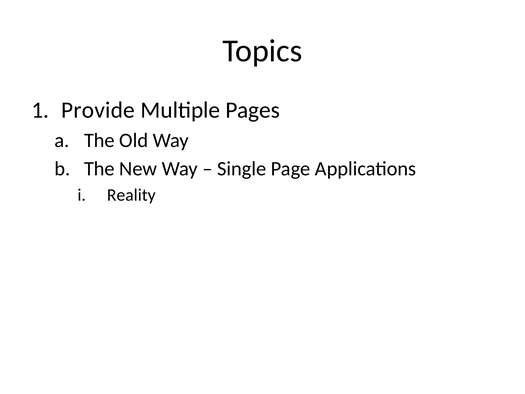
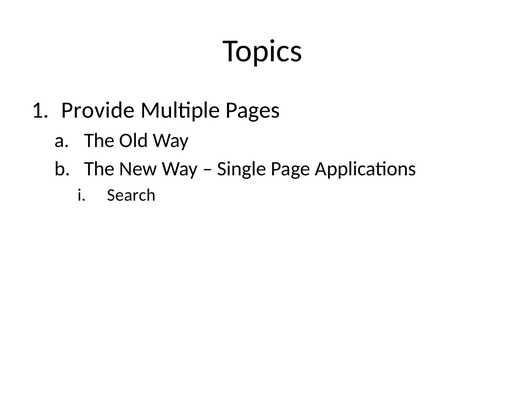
Reality: Reality -> Search (131, 195)
